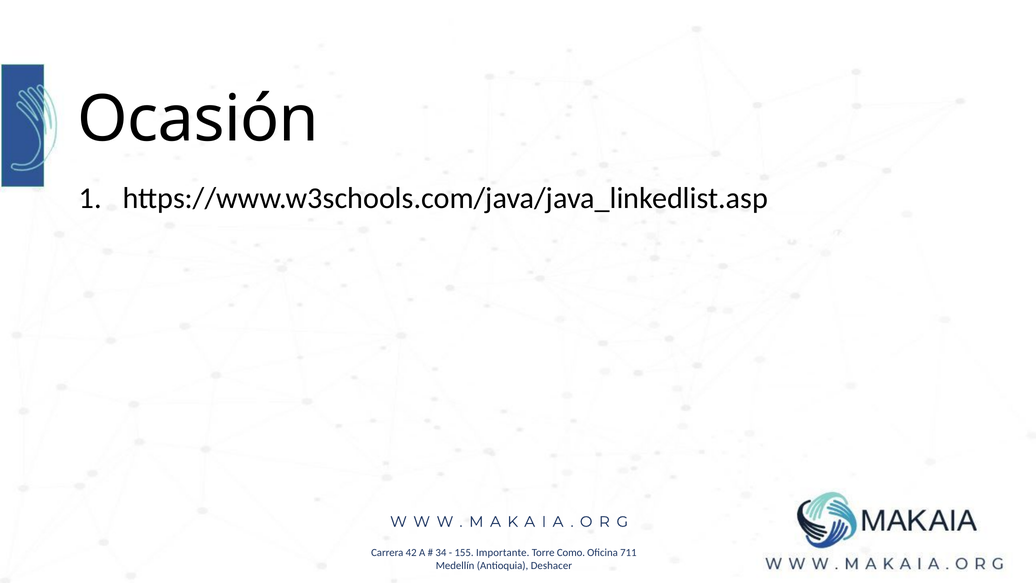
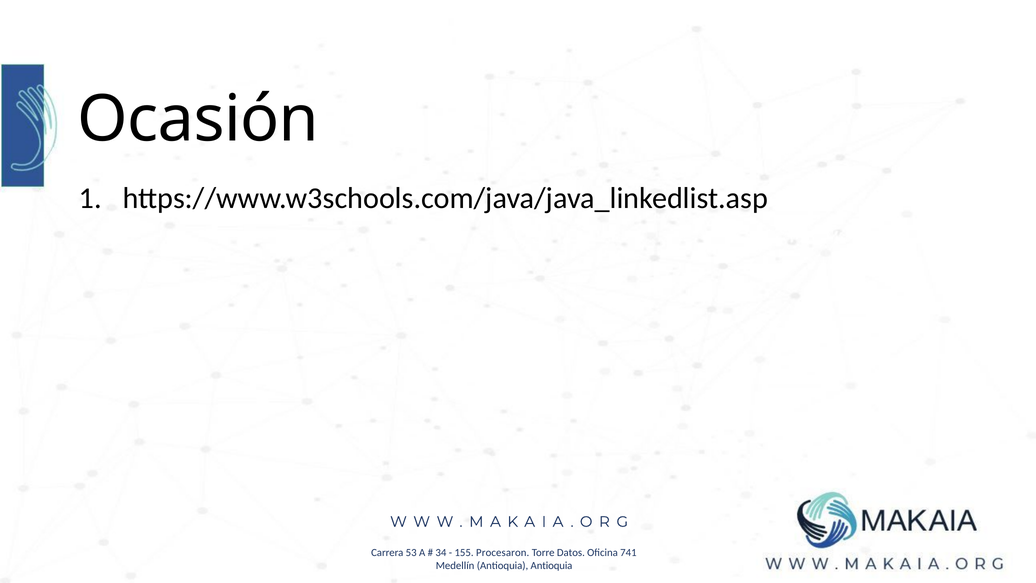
42: 42 -> 53 (411, 552)
Importante: Importante -> Procesaron (503, 552)
Como: Como -> Datos (571, 552)
711: 711 -> 741 (628, 552)
Antioquia Deshacer: Deshacer -> Antioquia (552, 565)
